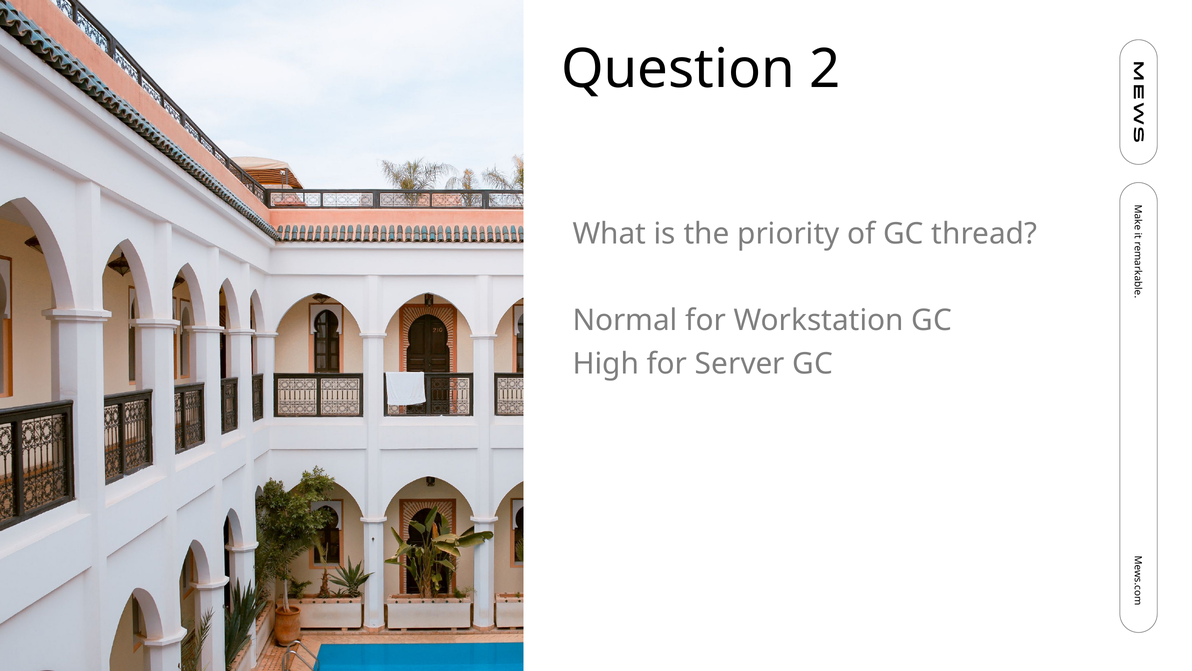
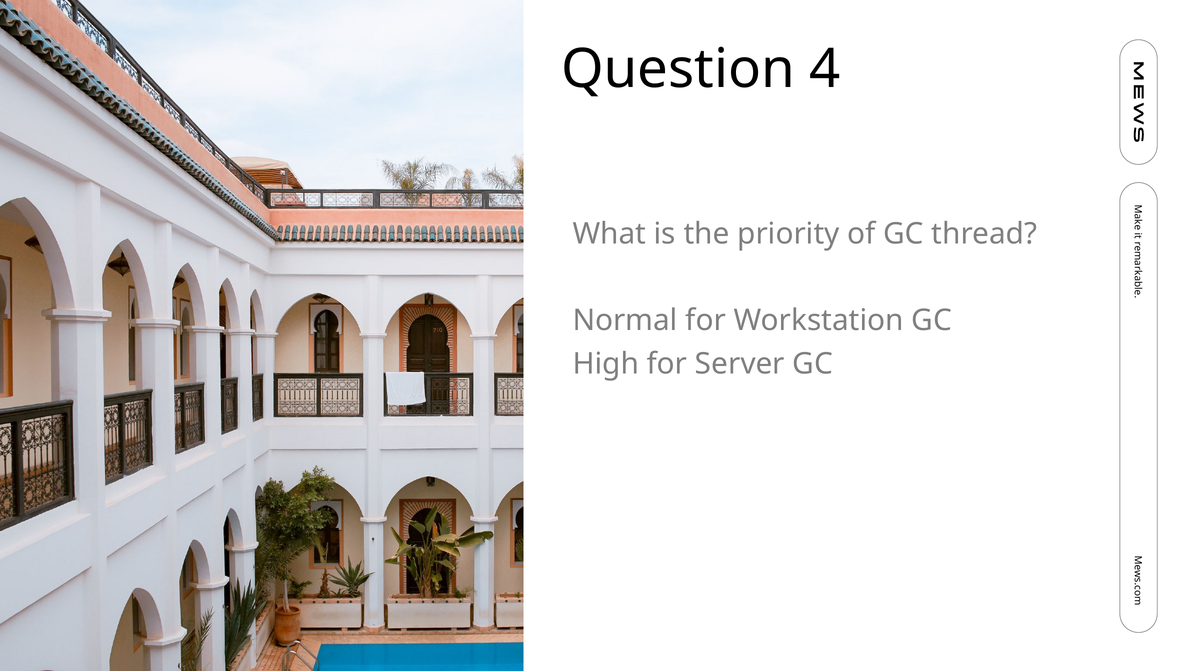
2: 2 -> 4 (825, 69)
